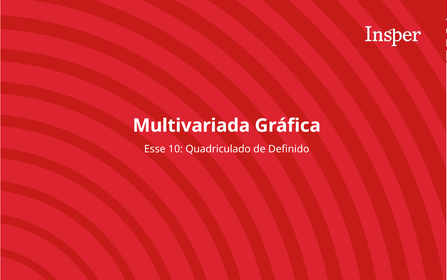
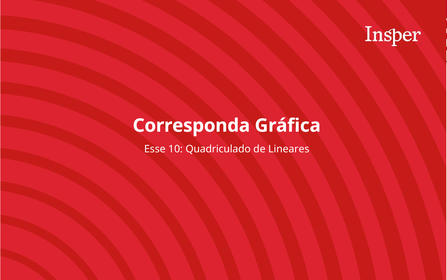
Multivariada: Multivariada -> Corresponda (191, 125)
Definido: Definido -> Lineares (289, 149)
